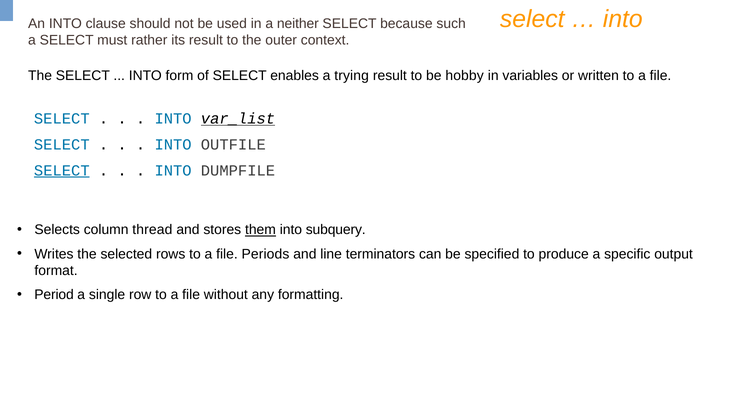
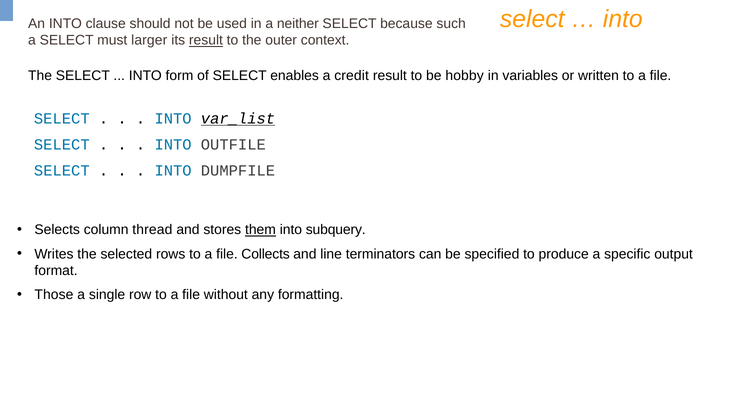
rather: rather -> larger (149, 40)
result underline: none -> present (206, 40)
trying: trying -> credit (352, 75)
SELECT underline: present -> none (62, 170)
Periods: Periods -> Collects (266, 254)
Period: Period -> Those (54, 295)
